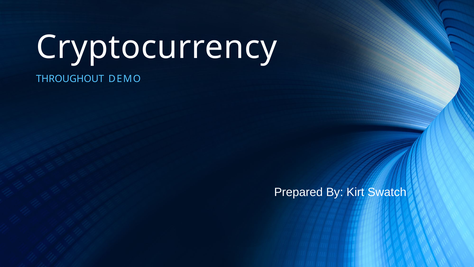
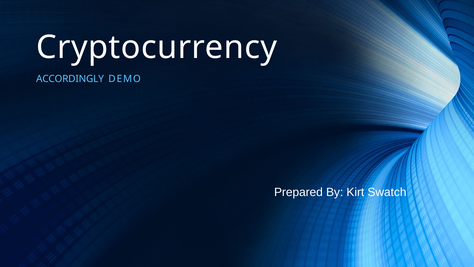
THROUGHOUT: THROUGHOUT -> ACCORDINGLY (70, 79)
